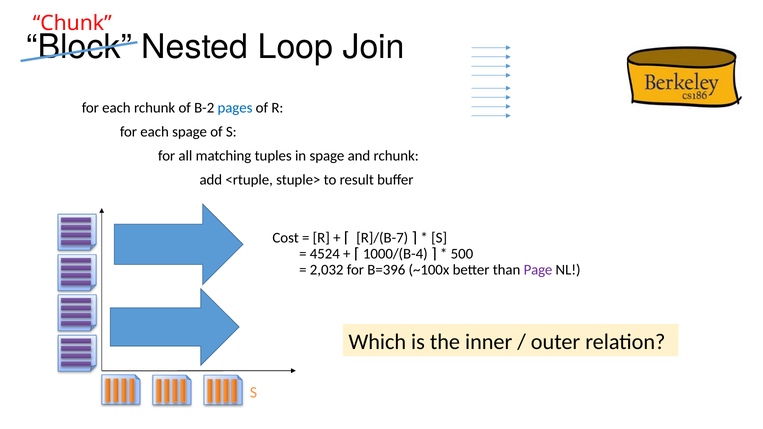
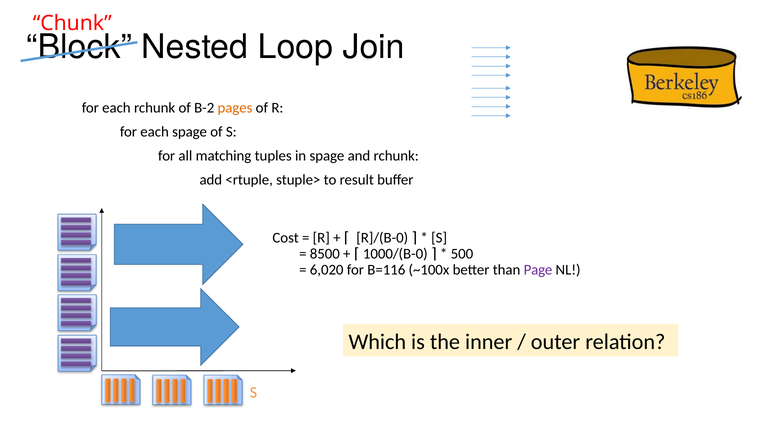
pages colour: blue -> orange (235, 108)
R]/(B-7: R]/(B-7 -> R]/(B-0 (382, 238)
4524: 4524 -> 8500 (325, 254)
1000/(B-4: 1000/(B-4 -> 1000/(B-0 (395, 254)
2,032: 2,032 -> 6,020 (327, 270)
B=396: B=396 -> B=116 (386, 270)
